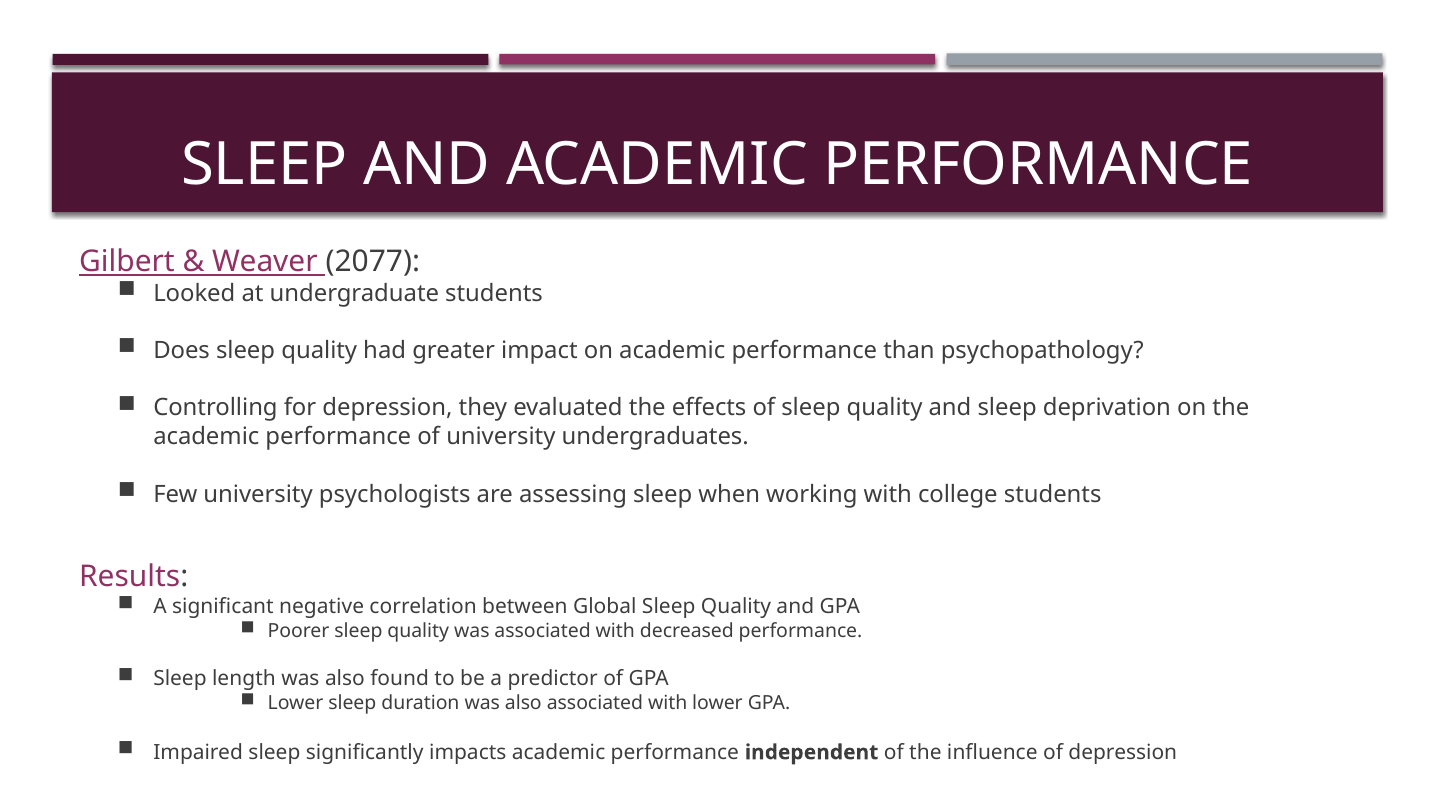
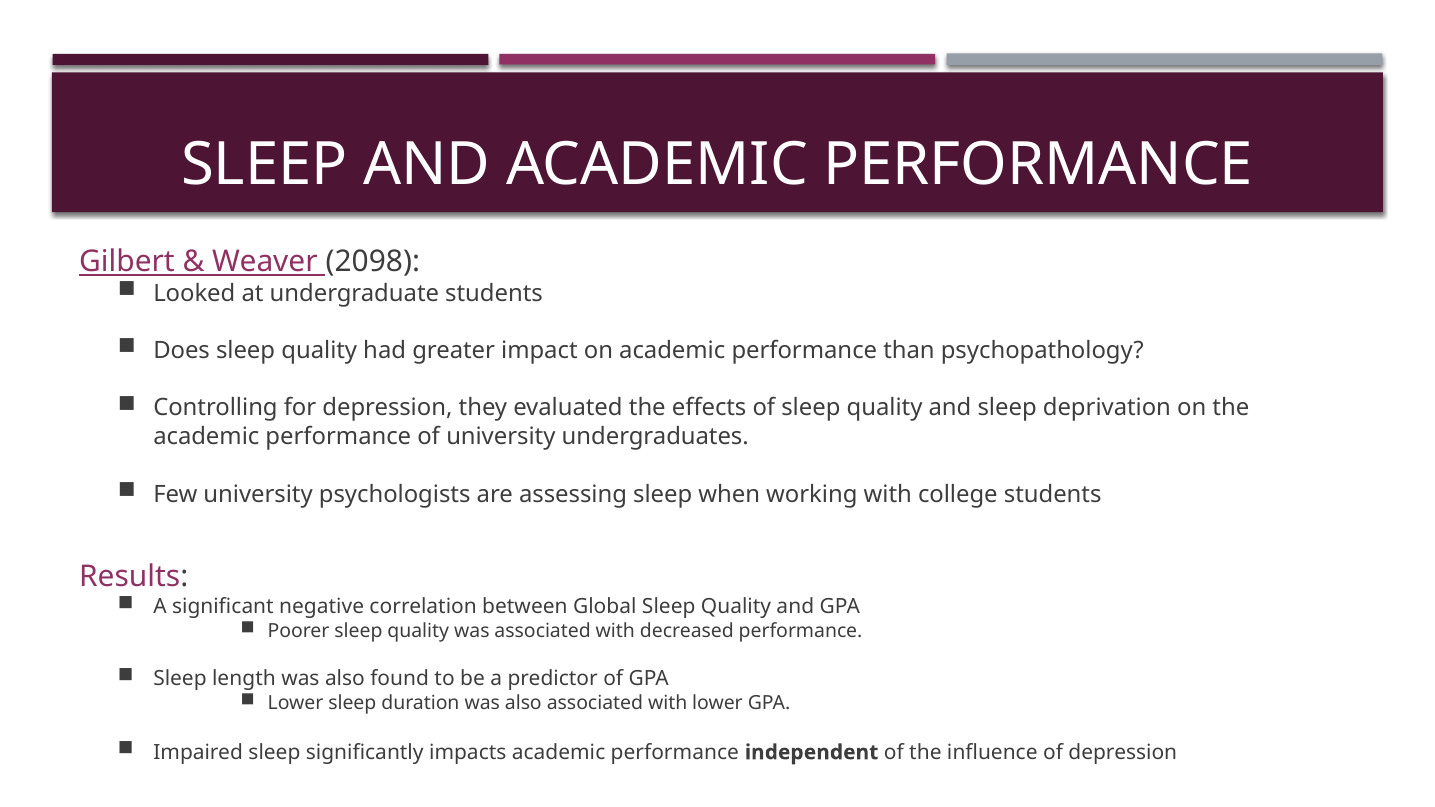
2077: 2077 -> 2098 (373, 262)
